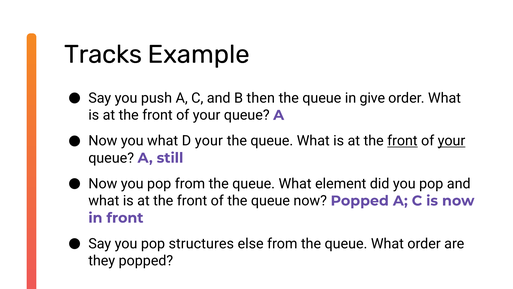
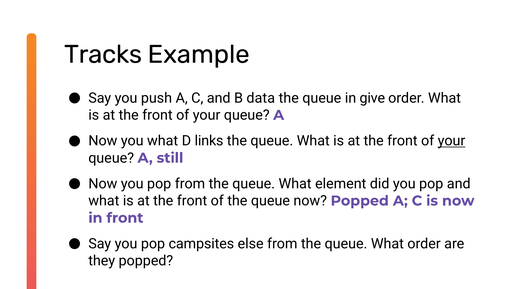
then: then -> data (261, 98)
D your: your -> links (209, 141)
front underline: present -> none (402, 141)
structures: structures -> campsites (201, 243)
